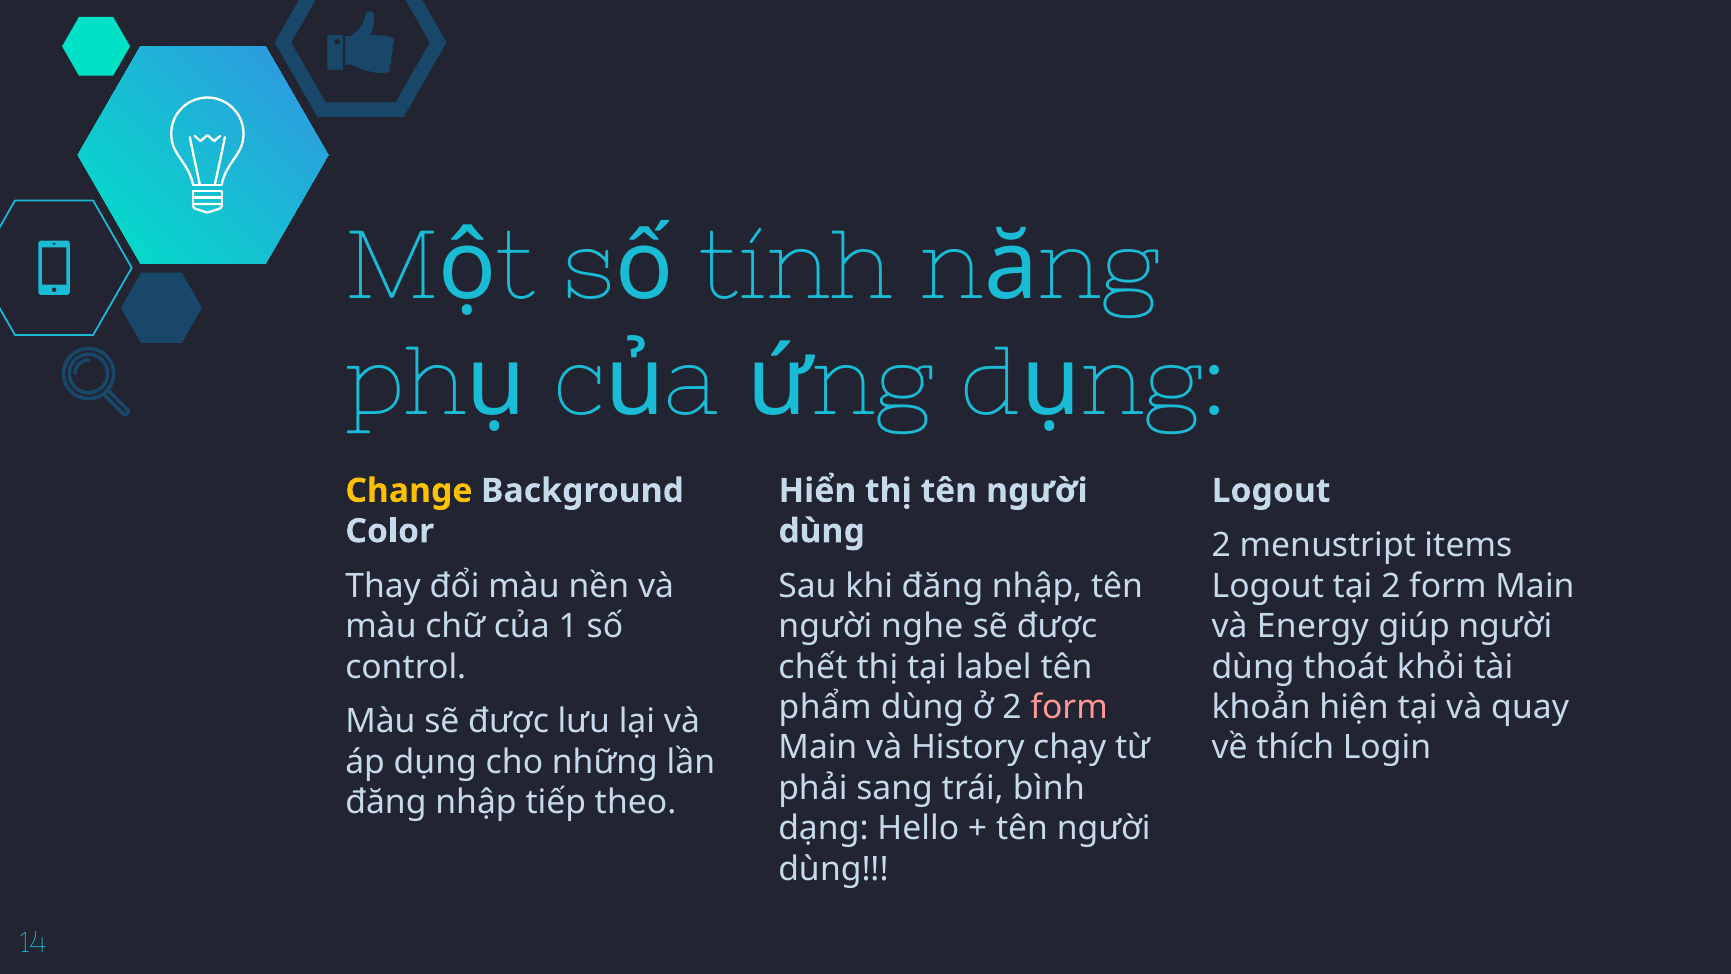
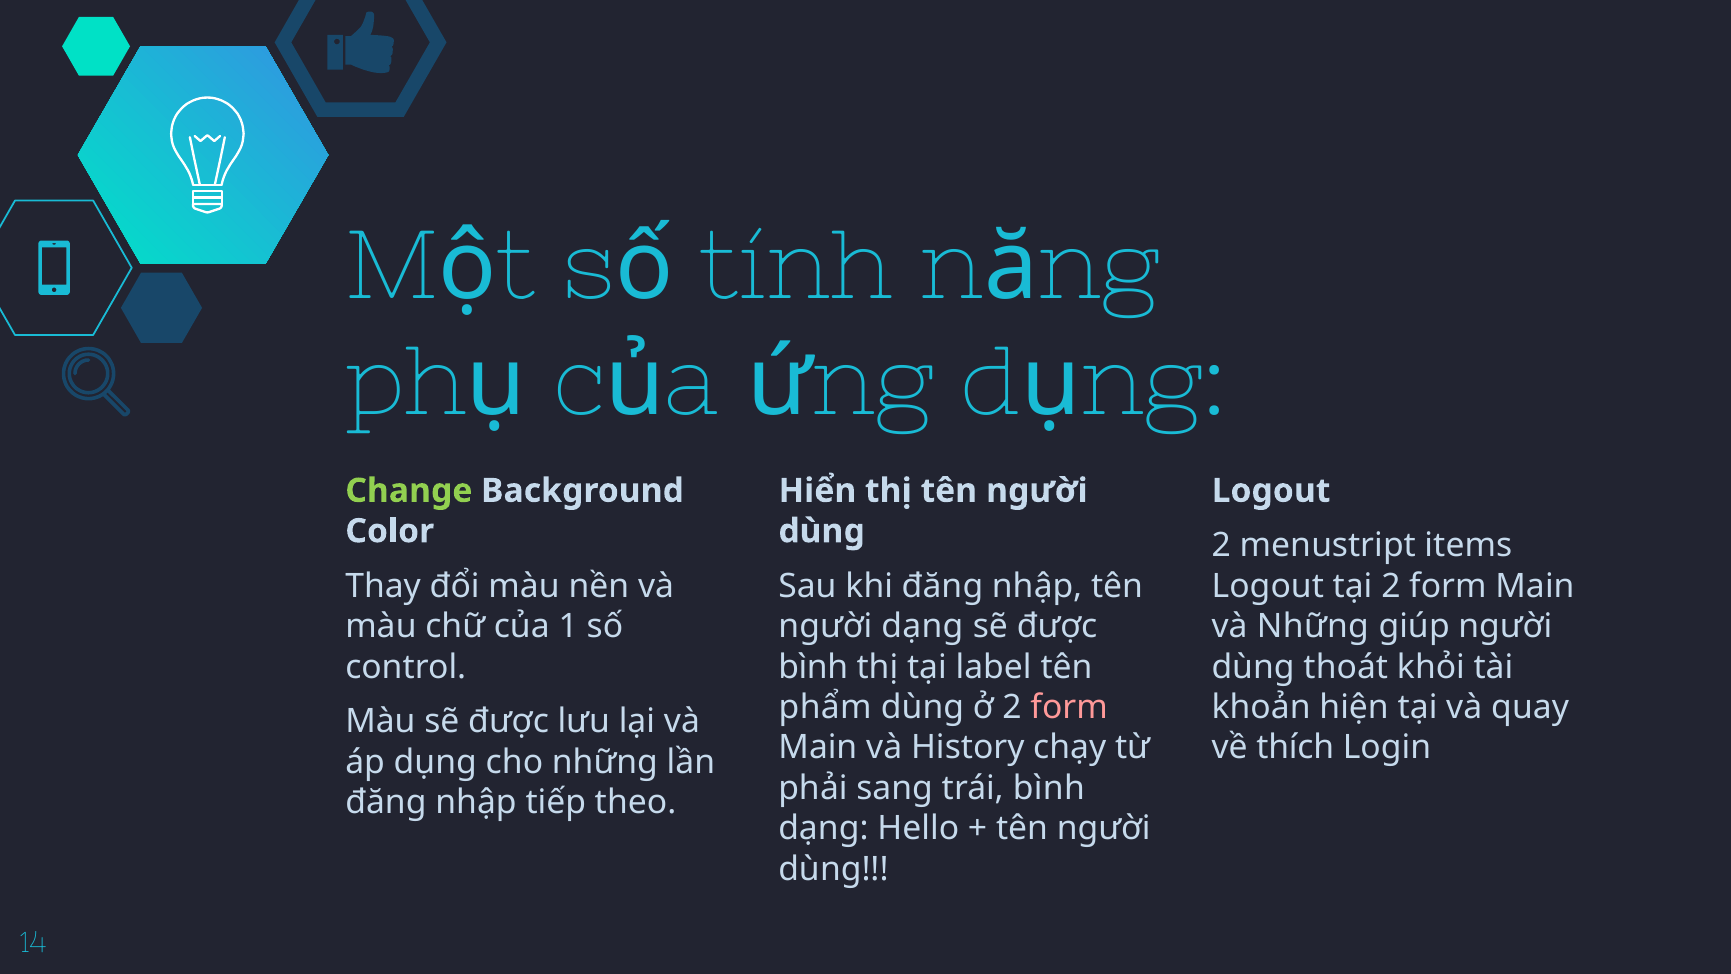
Change colour: yellow -> light green (409, 491)
người nghe: nghe -> dạng (922, 626)
và Energy: Energy -> Những (1313, 626)
chết: chết -> bình (813, 667)
